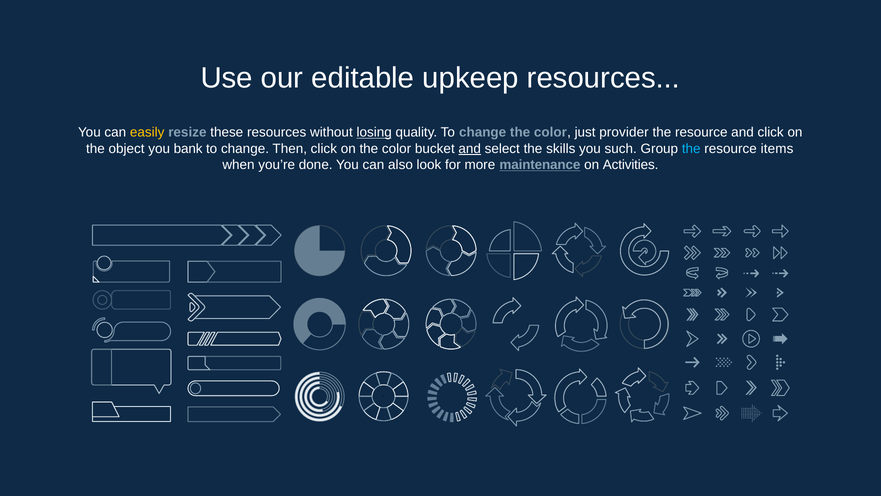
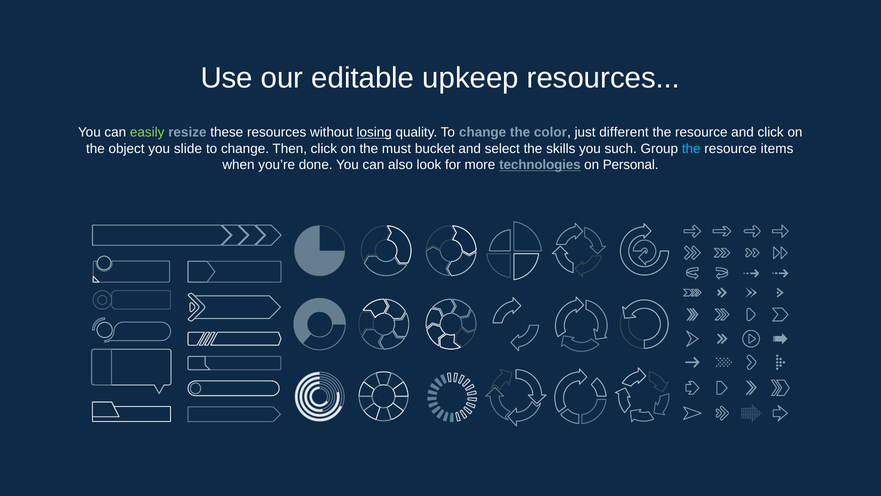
easily colour: yellow -> light green (147, 132)
provider: provider -> different (624, 132)
bank: bank -> slide (188, 148)
on the color: color -> must (397, 148)
and underline: present -> none (470, 148)
maintenance: maintenance -> technologies (540, 165)
Activities: Activities -> Personal (631, 165)
